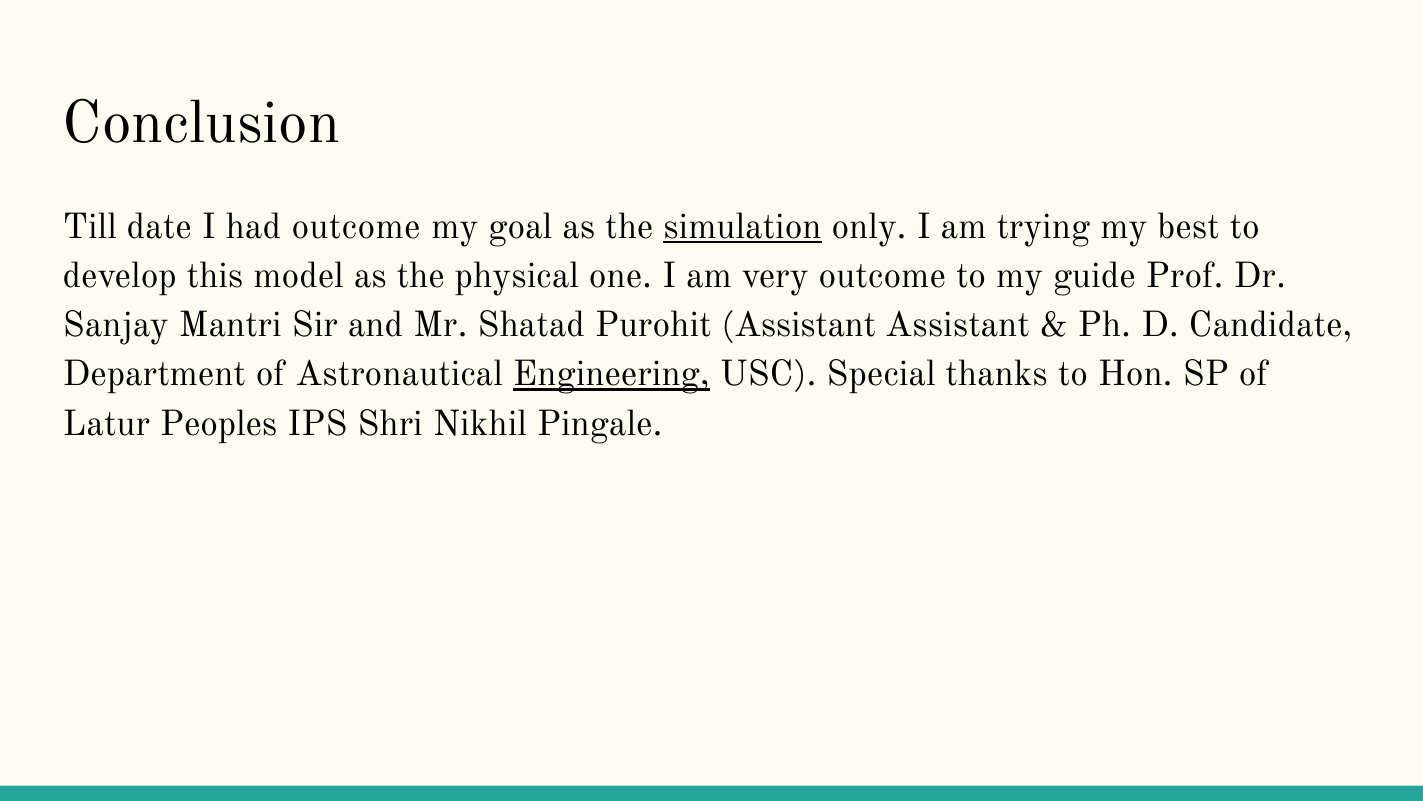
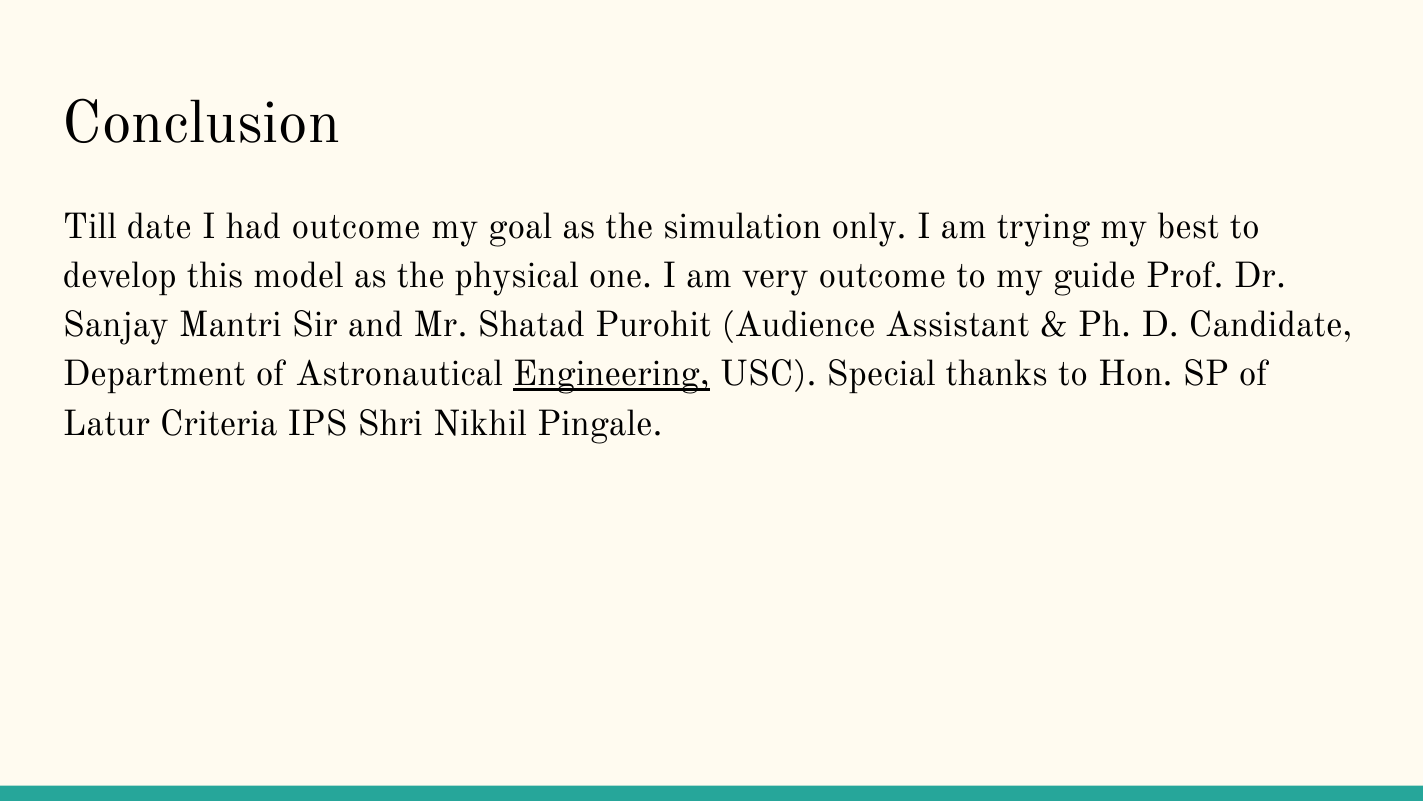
simulation underline: present -> none (742, 227)
Purohit Assistant: Assistant -> Audience (799, 325)
Peoples: Peoples -> Criteria (219, 423)
